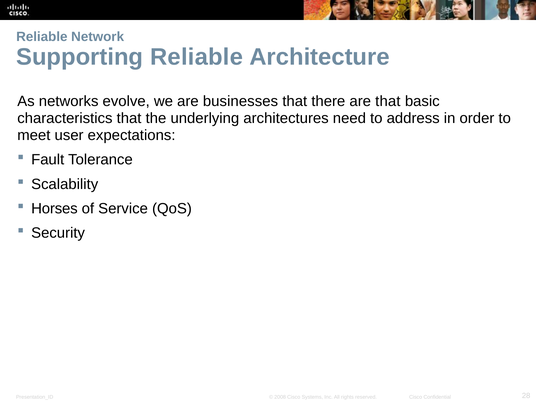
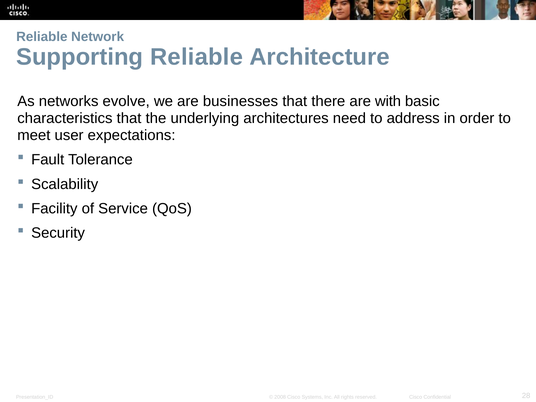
are that: that -> with (388, 101)
Horses: Horses -> Facility (54, 209)
